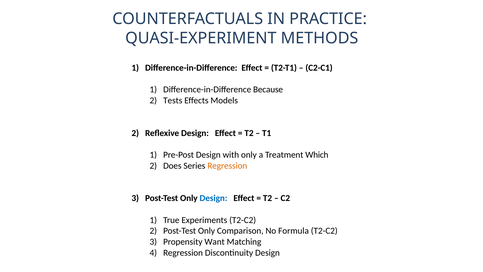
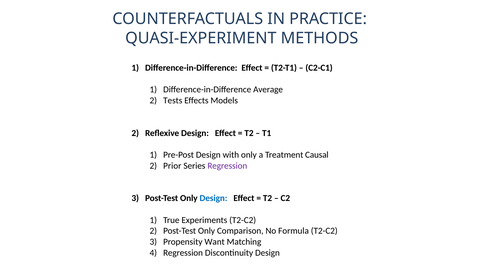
Because: Because -> Average (268, 89)
Which: Which -> Causal (317, 155)
Does: Does -> Prior (172, 165)
Regression colour: orange -> purple (227, 165)
